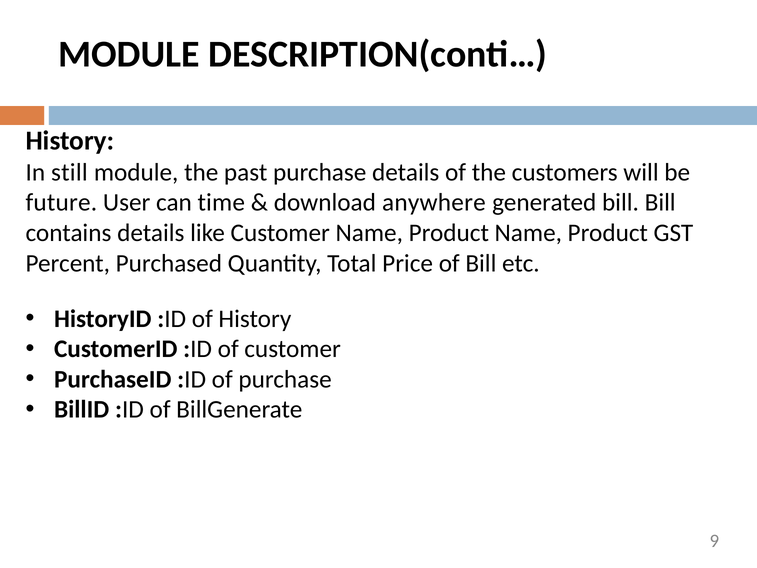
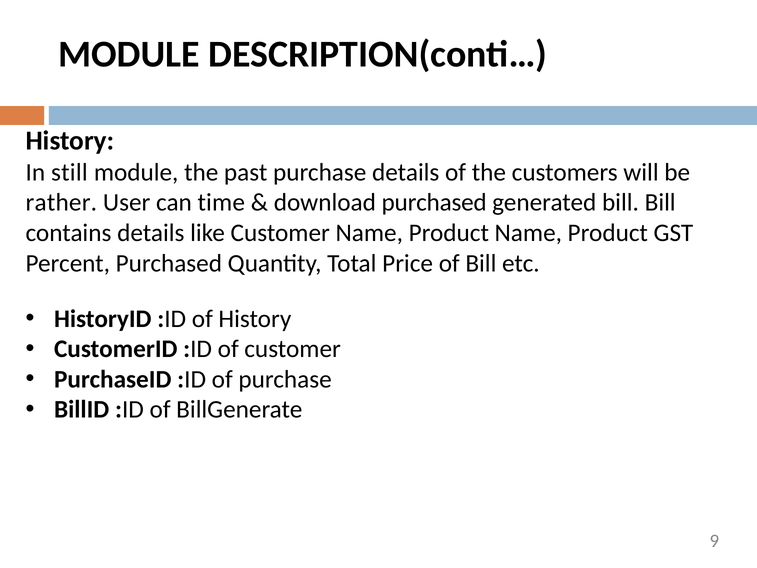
future: future -> rather (61, 203)
download anywhere: anywhere -> purchased (434, 203)
